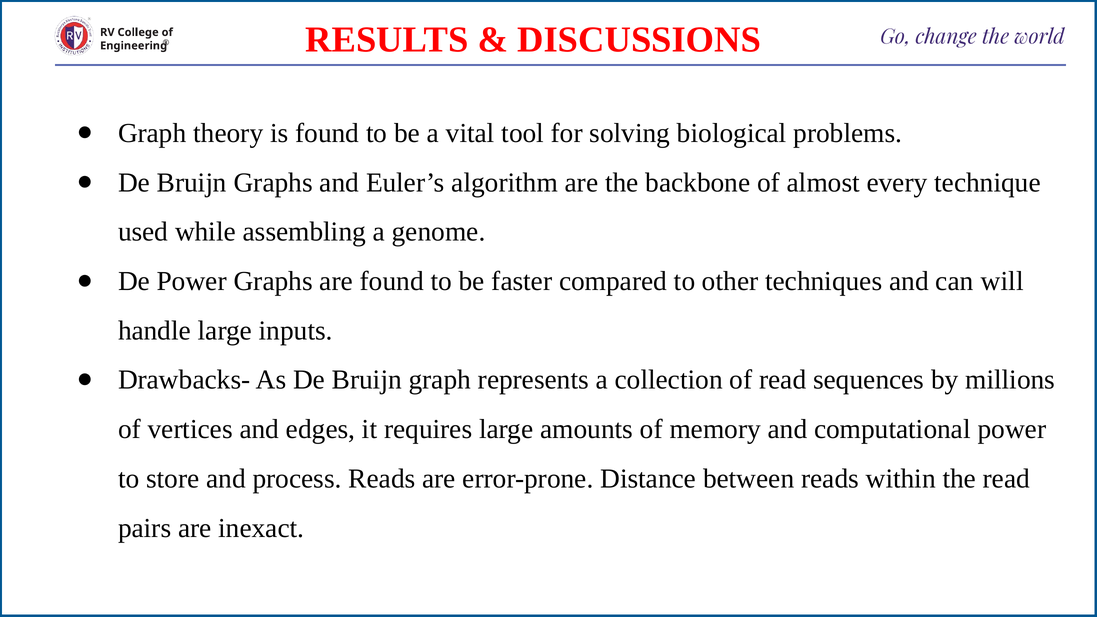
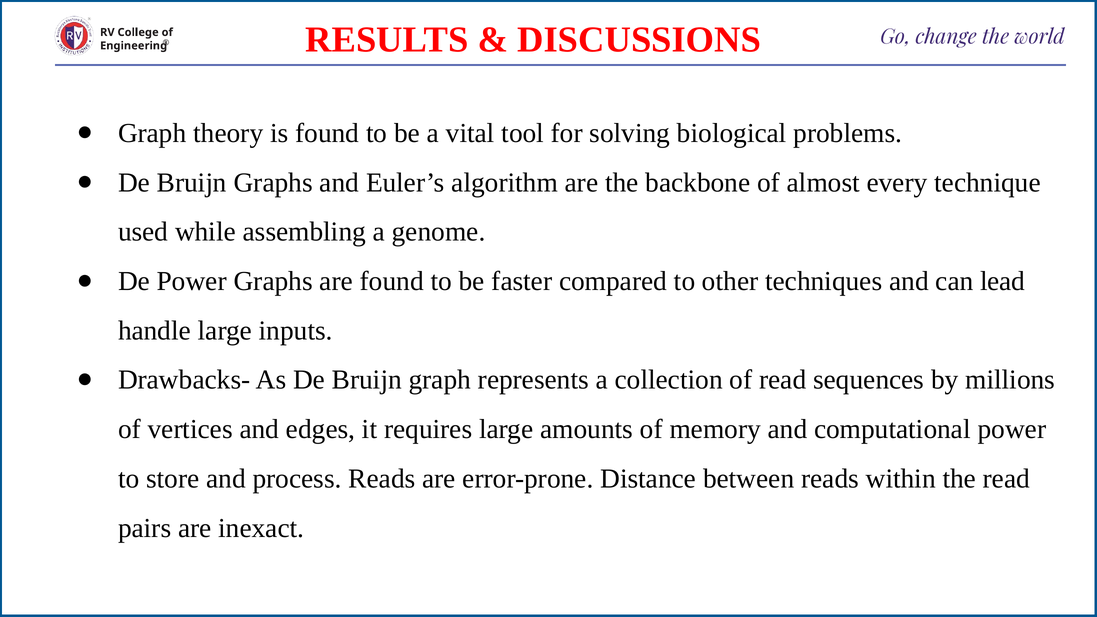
will: will -> lead (1003, 281)
